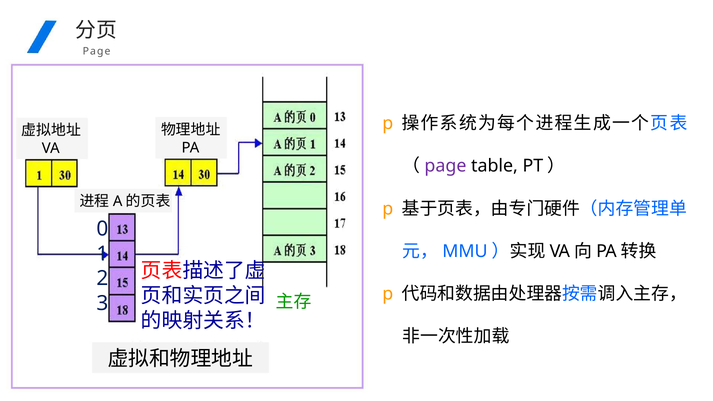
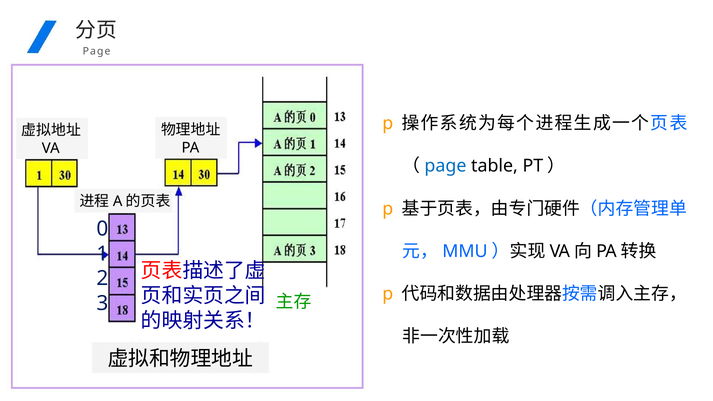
page colour: purple -> blue (445, 166)
